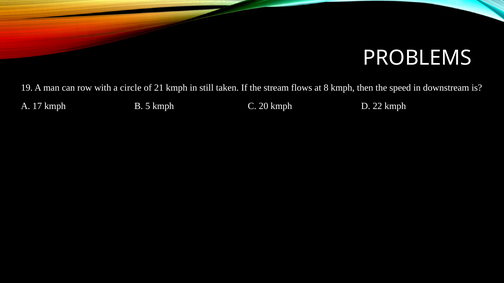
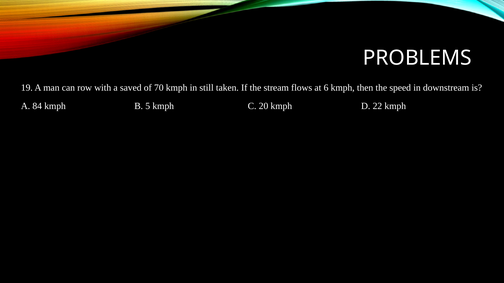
circle: circle -> saved (131, 88)
21: 21 -> 70 (159, 88)
8: 8 -> 6 (326, 88)
17: 17 -> 84 (37, 106)
